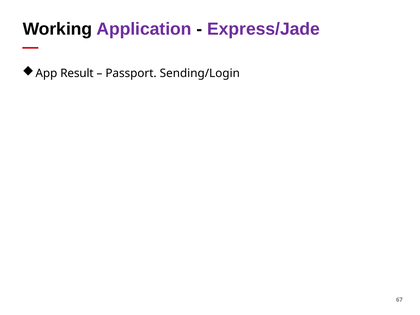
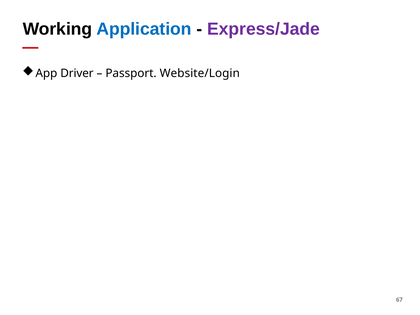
Application colour: purple -> blue (144, 29)
Result: Result -> Driver (77, 73)
Sending/Login: Sending/Login -> Website/Login (200, 73)
